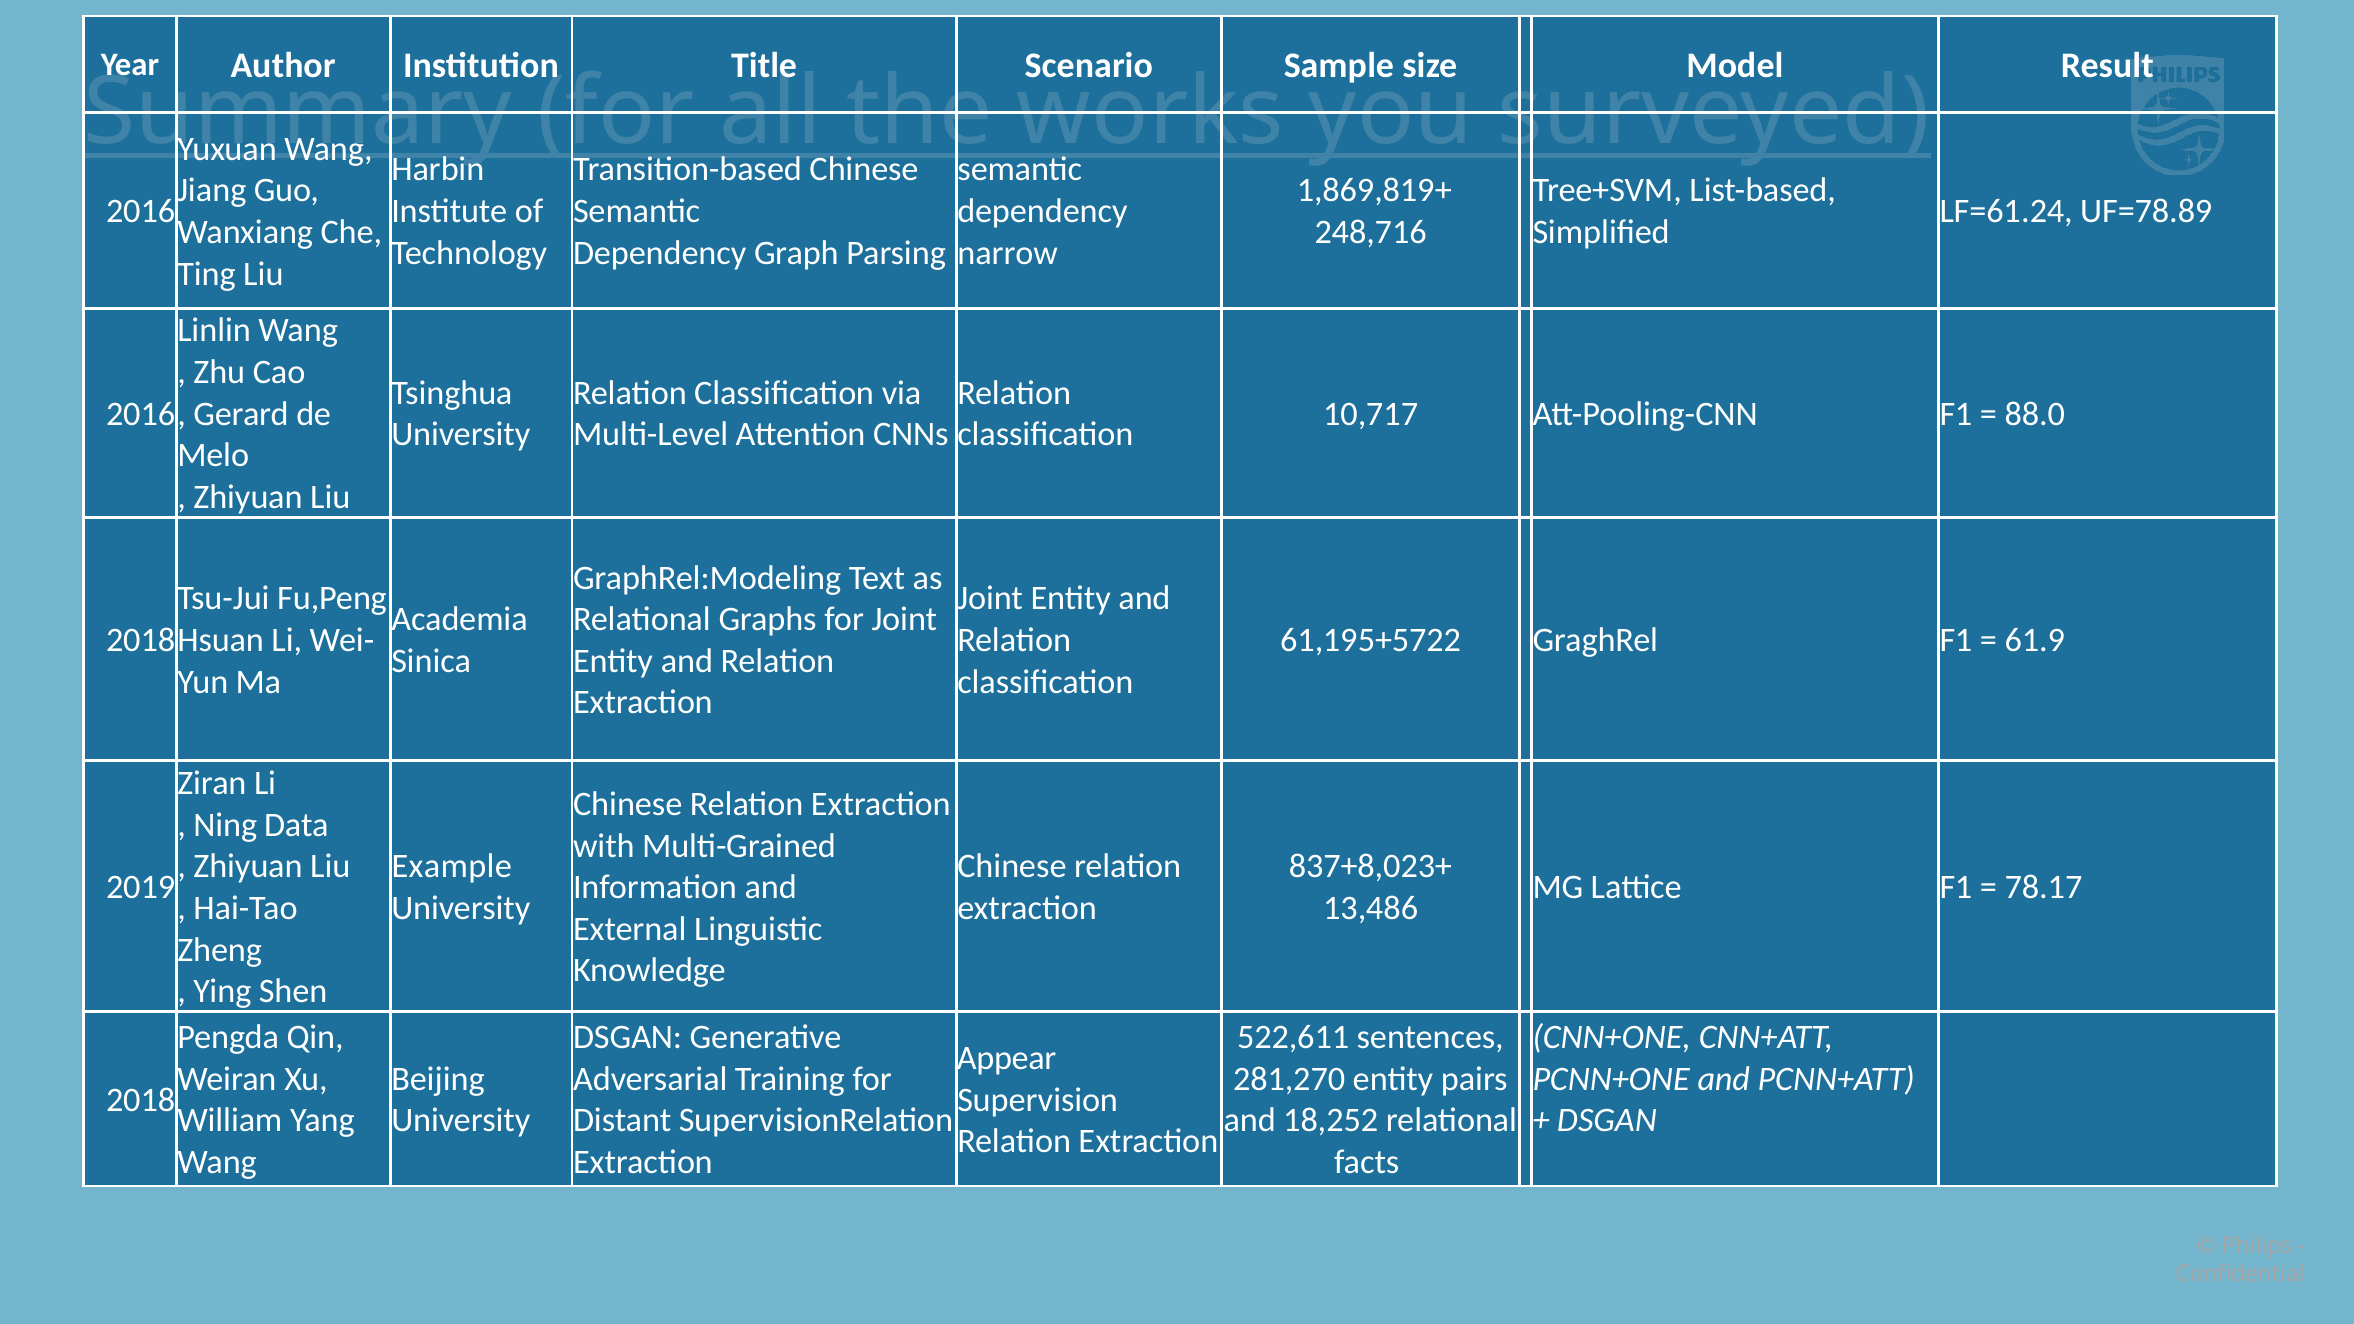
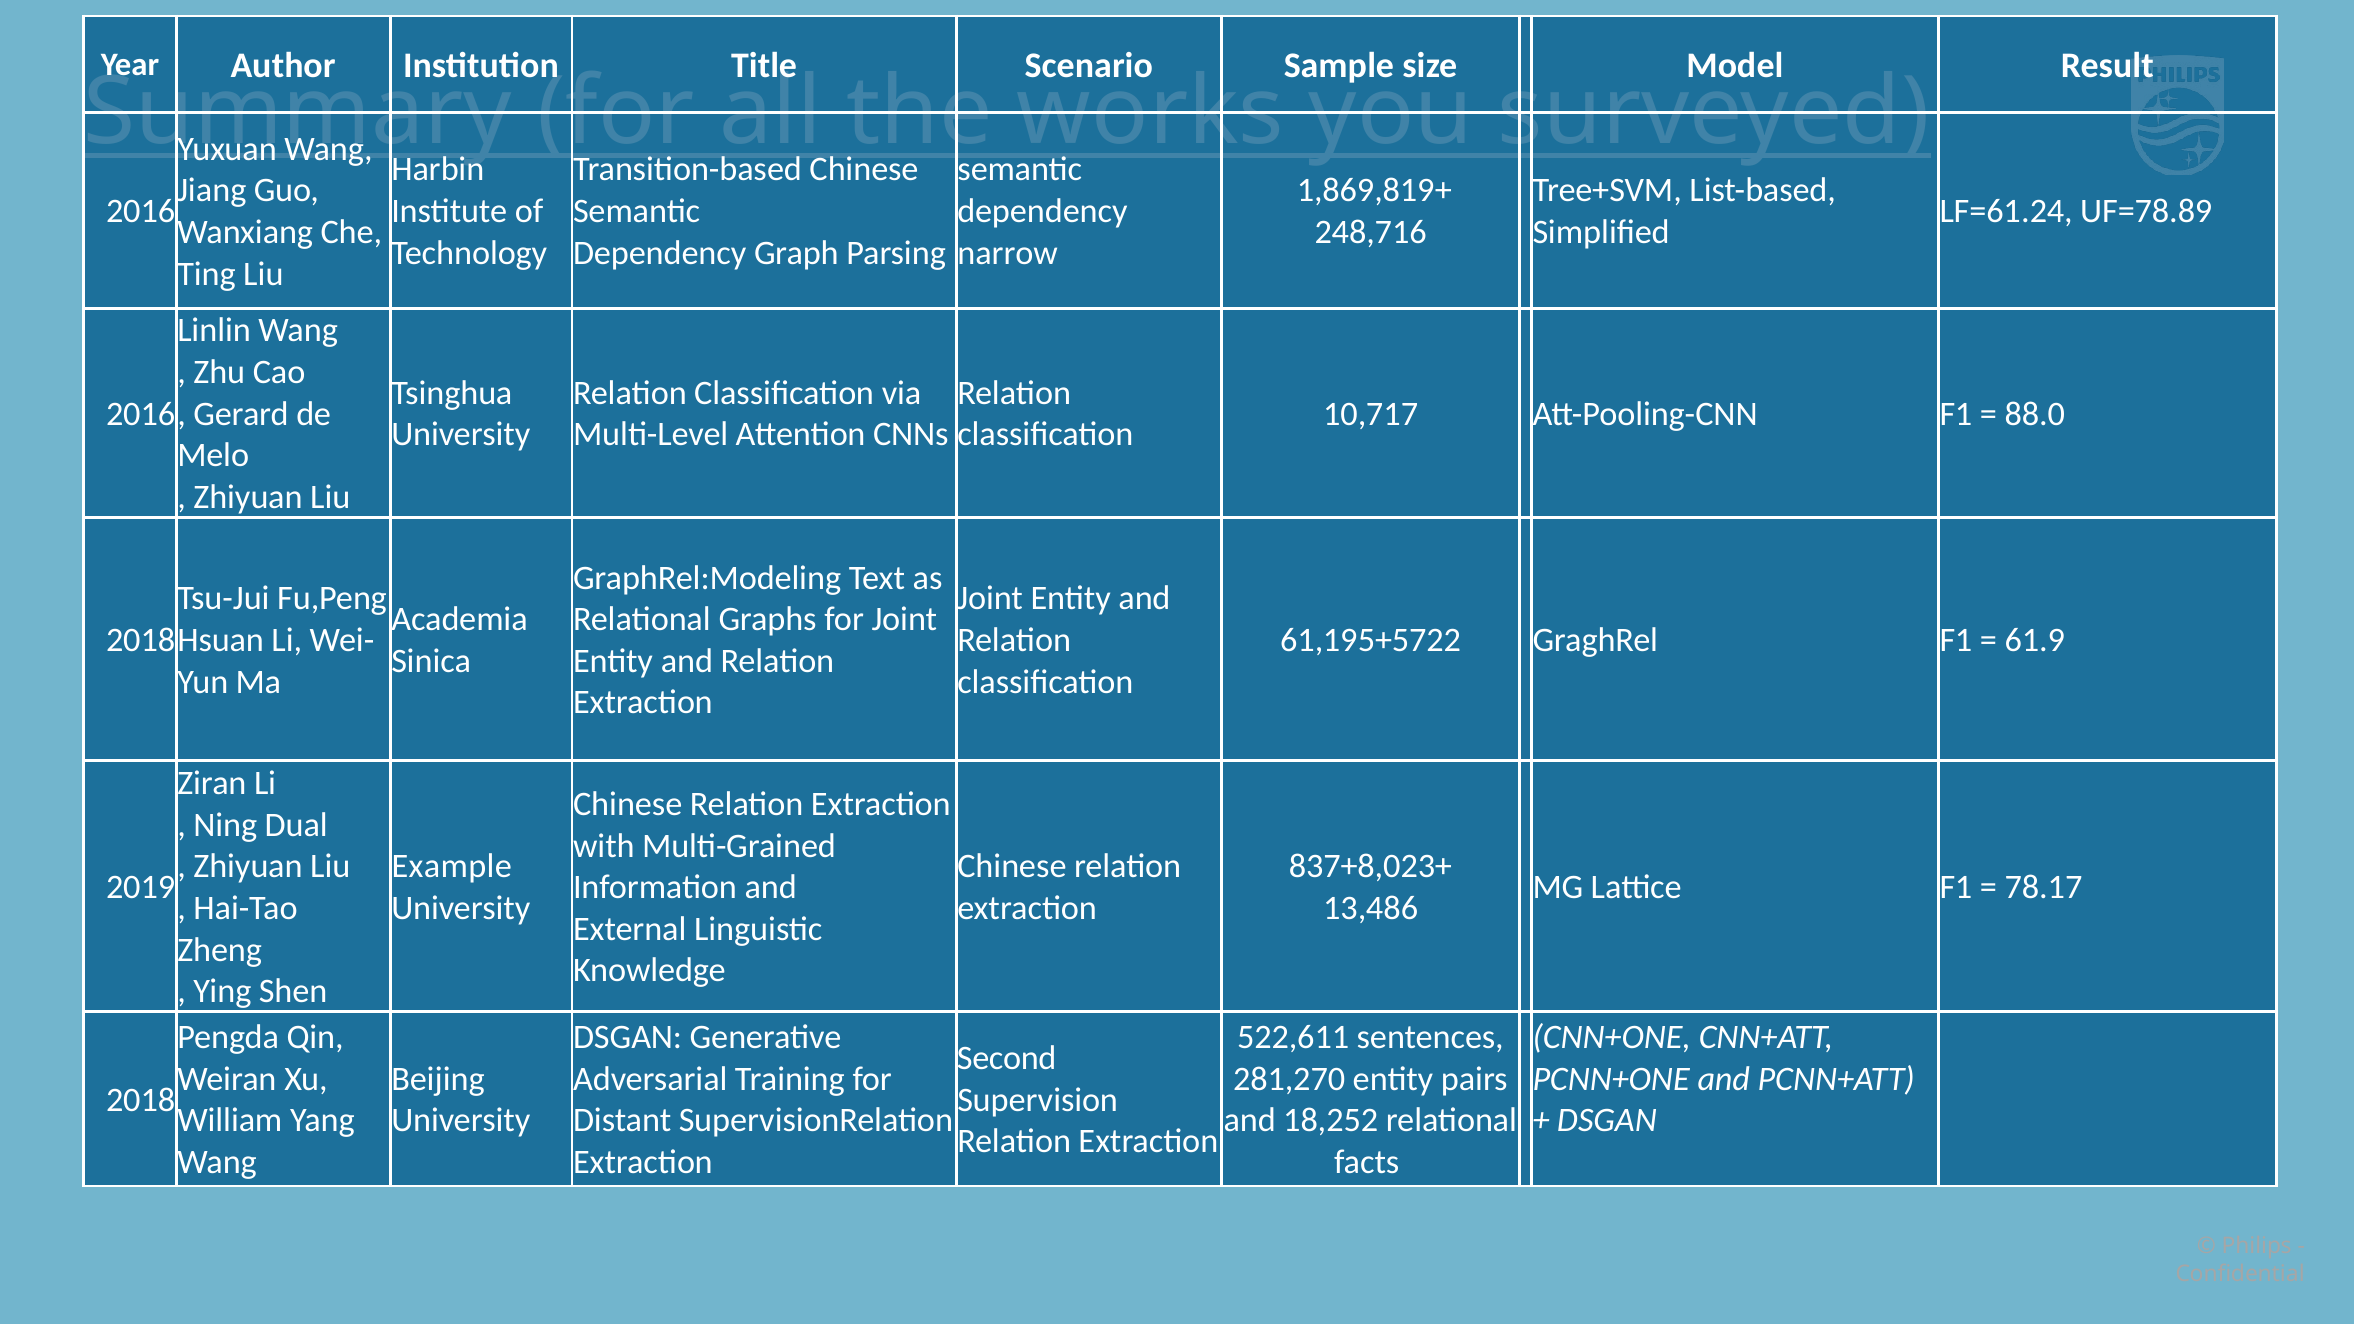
Data: Data -> Dual (296, 825)
Appear: Appear -> Second (1007, 1058)
